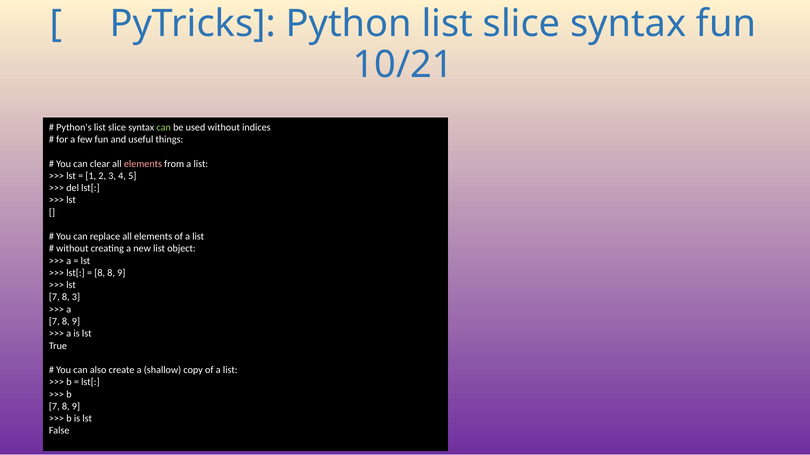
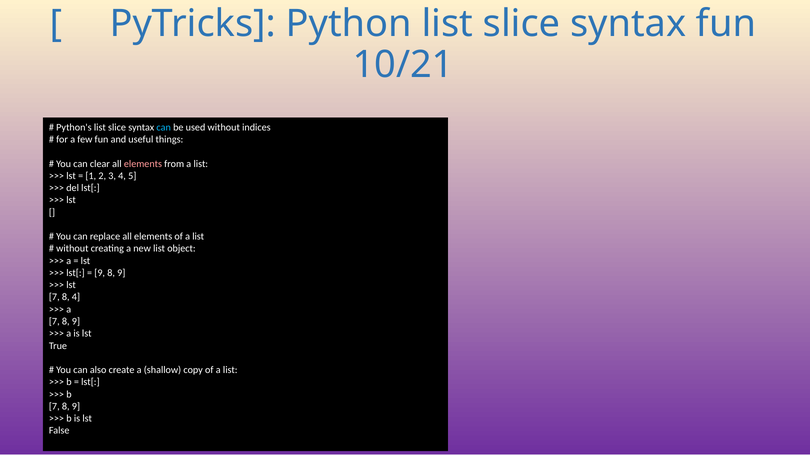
can colour: light green -> light blue (164, 127)
8: 8 -> 9 (100, 273)
8 3: 3 -> 4 (76, 298)
